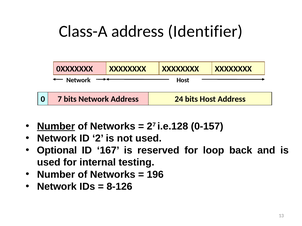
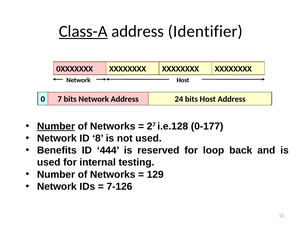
Class-A underline: none -> present (83, 31)
0-157: 0-157 -> 0-177 (207, 127)
2: 2 -> 8 (98, 139)
Optional: Optional -> Benefits (57, 151)
167: 167 -> 444 (108, 151)
196: 196 -> 129 (155, 175)
8-126: 8-126 -> 7-126 (119, 187)
